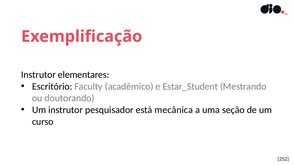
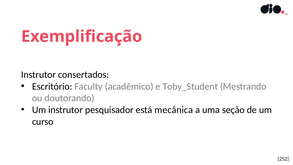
elementares: elementares -> consertados (84, 75)
Estar_Student: Estar_Student -> Toby_Student (190, 86)
